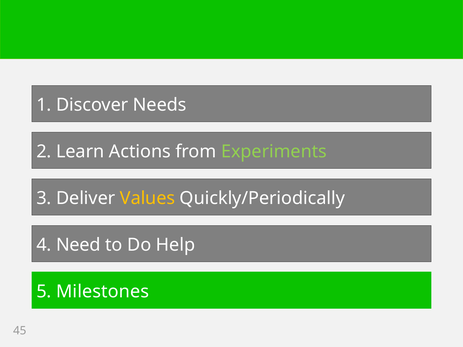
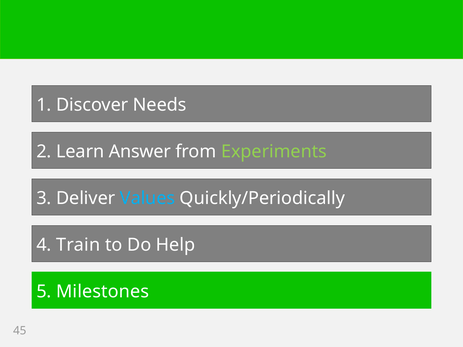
Actions: Actions -> Answer (140, 152)
Values colour: yellow -> light blue (148, 198)
Need: Need -> Train (78, 245)
